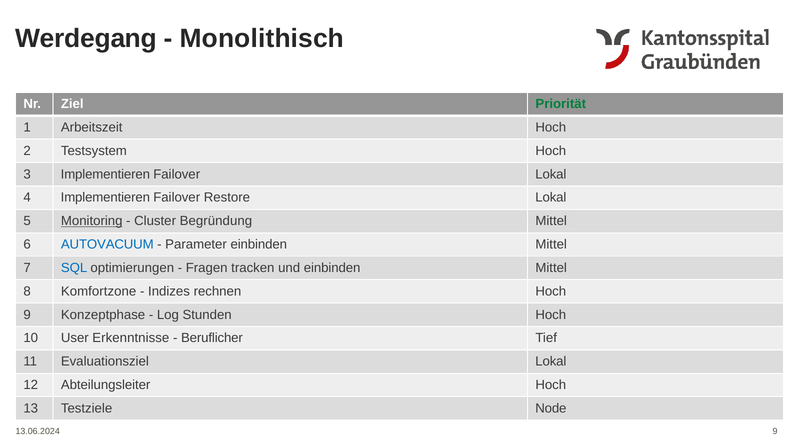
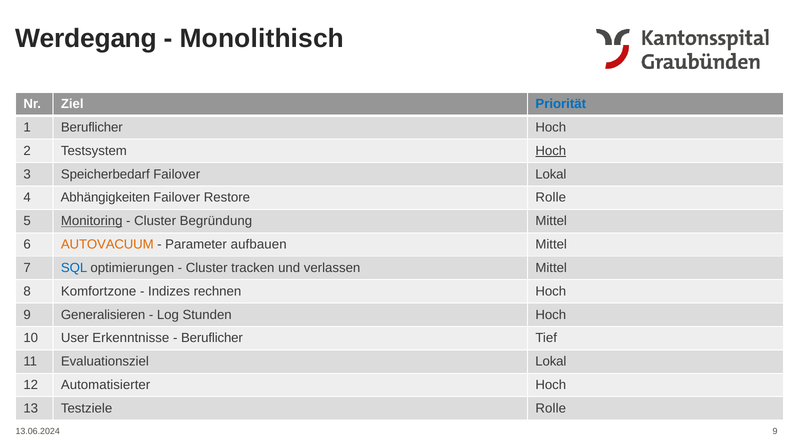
Priorität colour: green -> blue (561, 104)
1 Arbeitszeit: Arbeitszeit -> Beruflicher (92, 127)
Hoch underline: none -> present (551, 151)
3 Implementieren: Implementieren -> Speicherbedarf (105, 174)
4 Implementieren: Implementieren -> Abhängigkeiten (105, 198)
Restore Lokal: Lokal -> Rolle (551, 198)
AUTOVACUUM colour: blue -> orange (107, 245)
Parameter einbinden: einbinden -> aufbauen (259, 245)
Fragen: Fragen -> Cluster (207, 268)
und einbinden: einbinden -> verlassen (332, 268)
Konzeptphase: Konzeptphase -> Generalisieren (103, 315)
Abteilungsleiter: Abteilungsleiter -> Automatisierter (106, 385)
Testziele Node: Node -> Rolle (551, 408)
